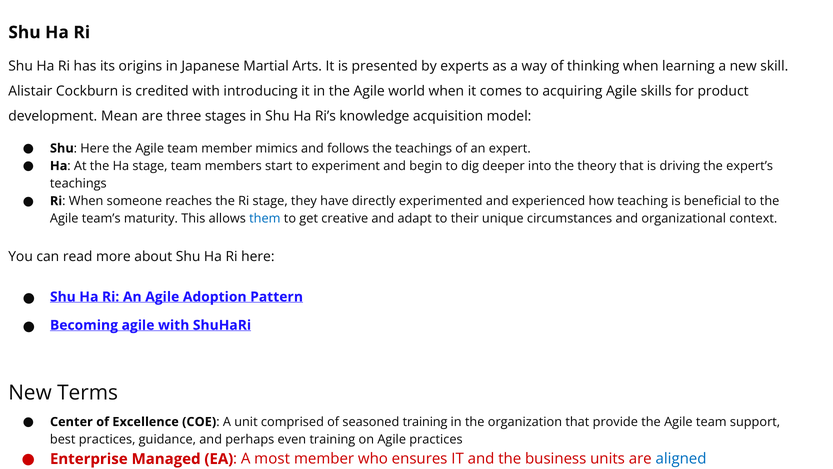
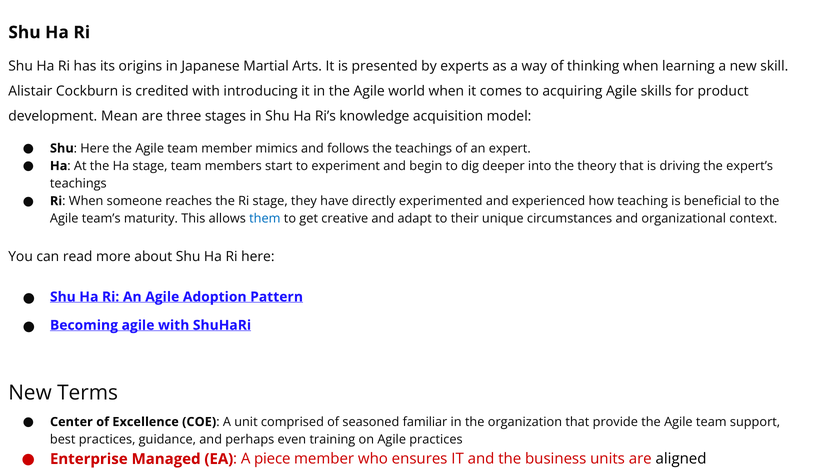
seasoned training: training -> familiar (425, 422)
most: most -> piece (272, 459)
aligned colour: blue -> black (681, 459)
